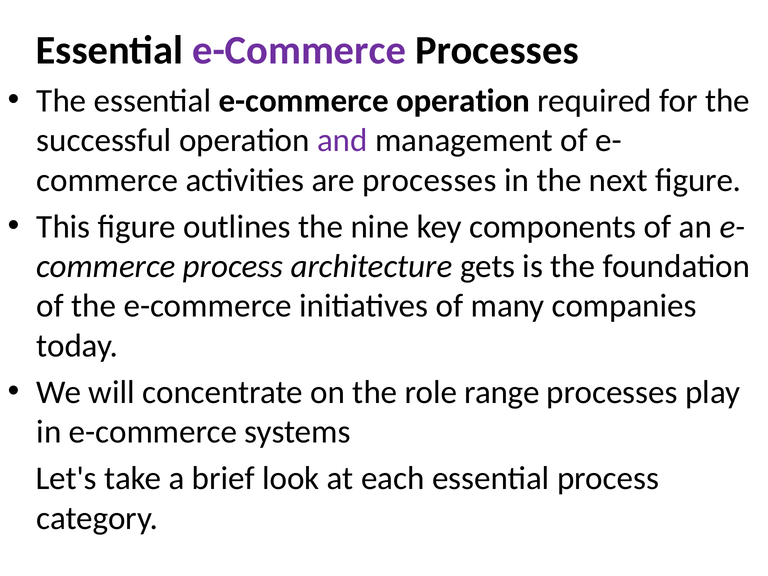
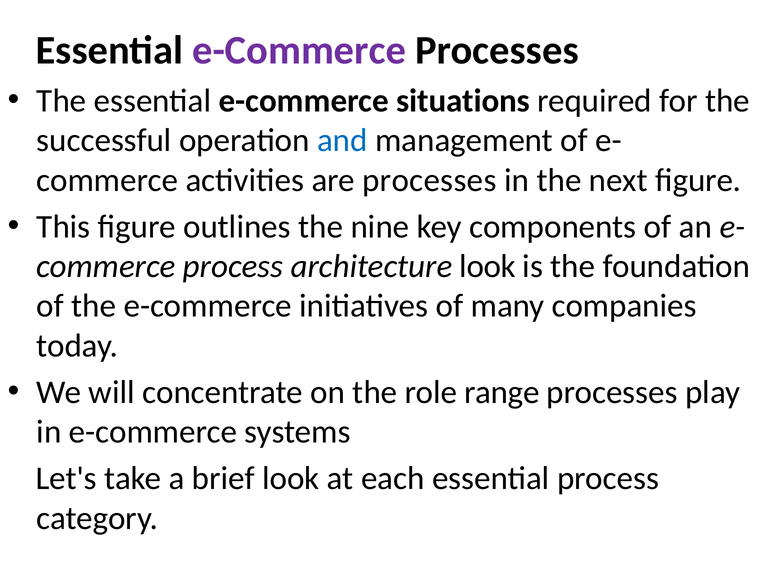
e-commerce operation: operation -> situations (463, 101)
and colour: purple -> blue (342, 140)
architecture gets: gets -> look (488, 266)
